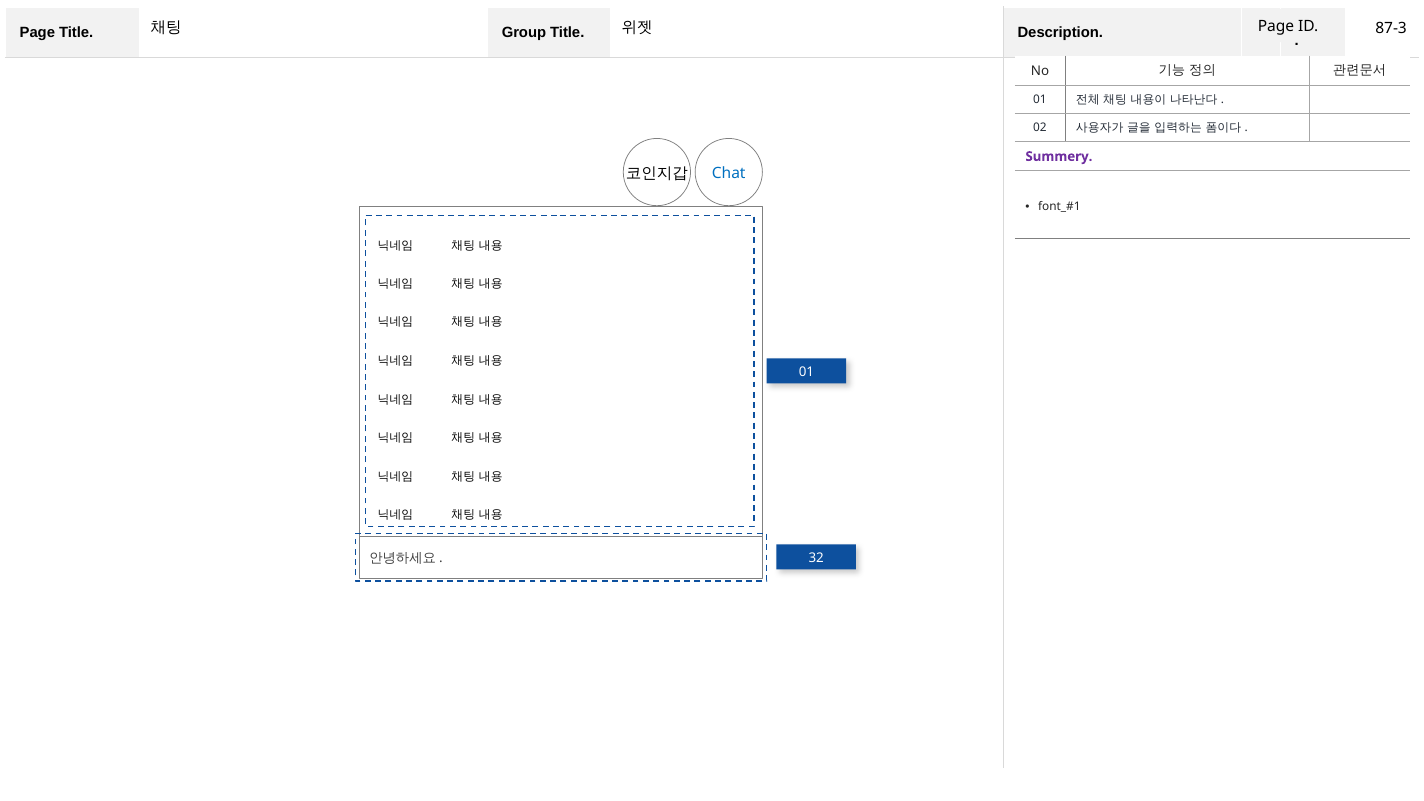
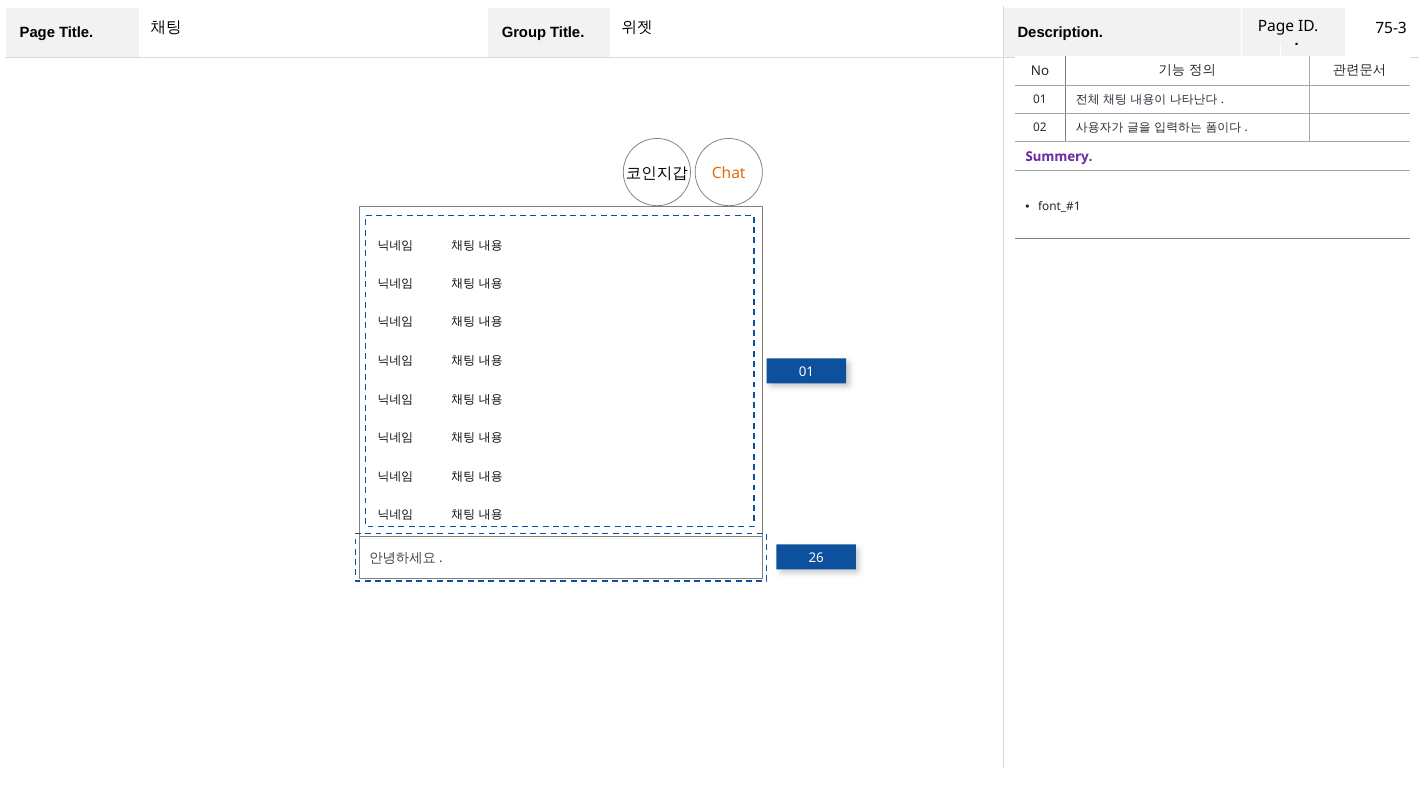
87-3: 87-3 -> 75-3 (1391, 28)
Chat colour: blue -> orange (729, 173)
32: 32 -> 26 (816, 558)
